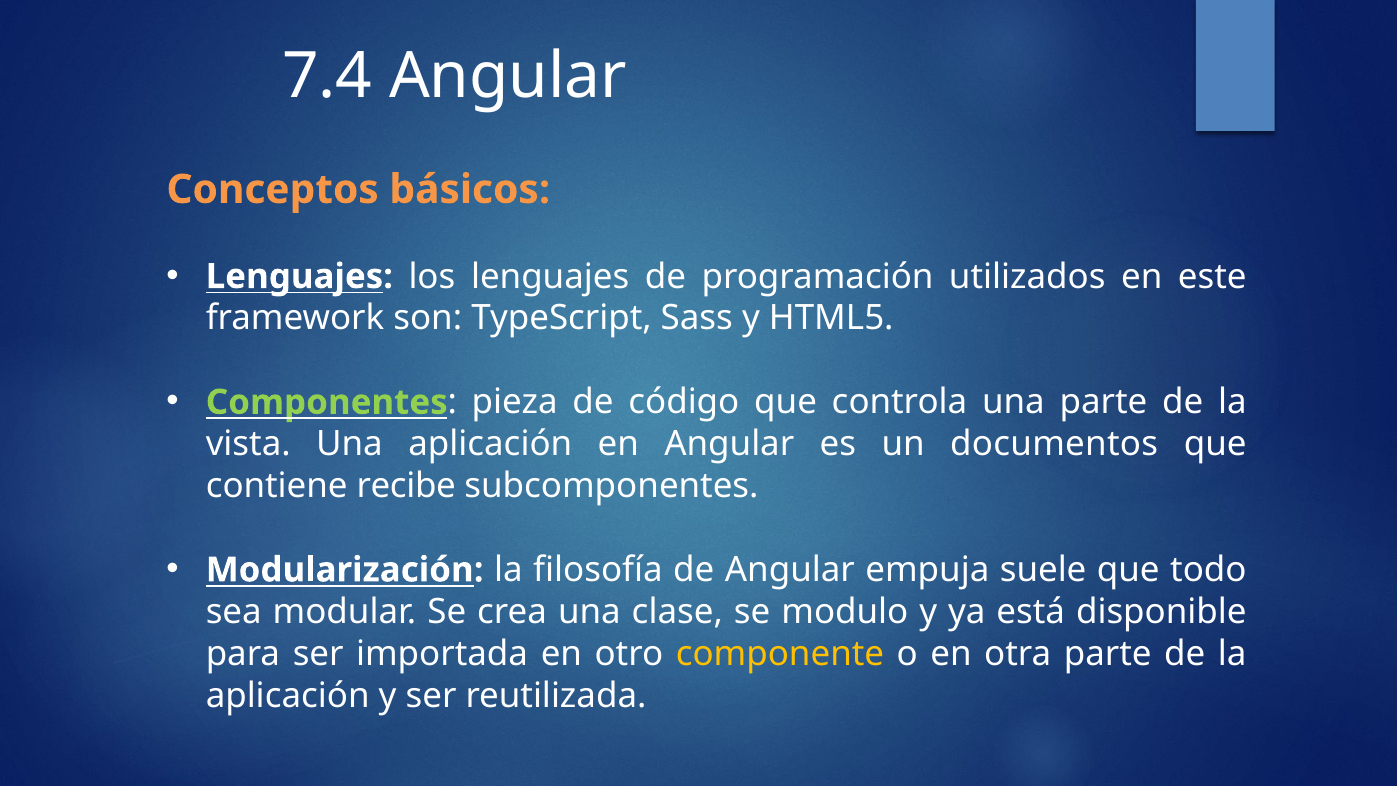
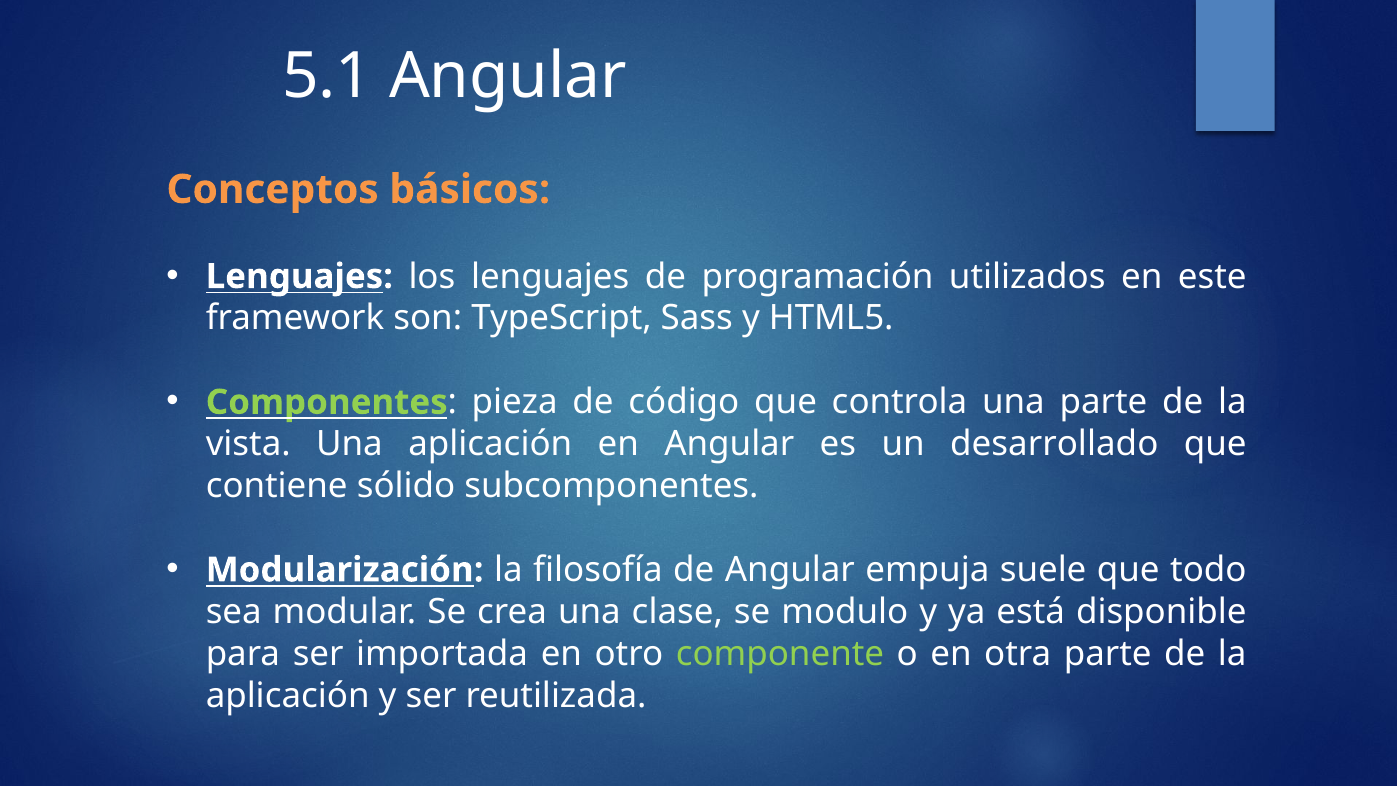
7.4: 7.4 -> 5.1 (327, 76)
documentos: documentos -> desarrollado (1054, 444)
recibe: recibe -> sólido (406, 486)
componente colour: yellow -> light green (780, 654)
